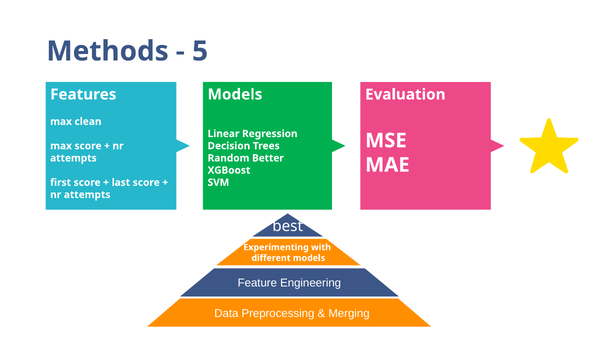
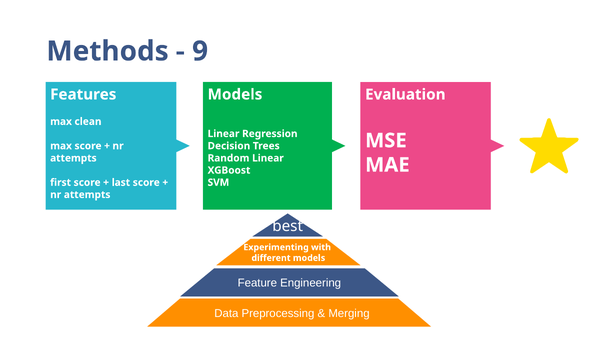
5: 5 -> 9 (200, 51)
Random Better: Better -> Linear (268, 158)
